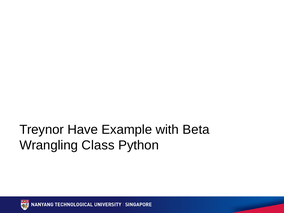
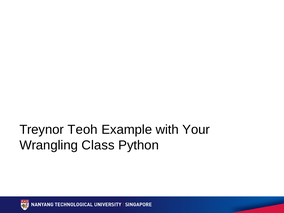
Have: Have -> Teoh (83, 130)
Beta: Beta -> Your (196, 130)
